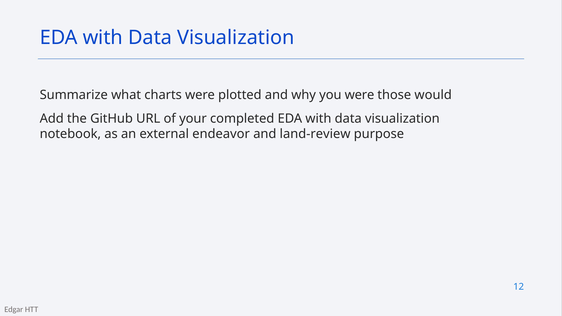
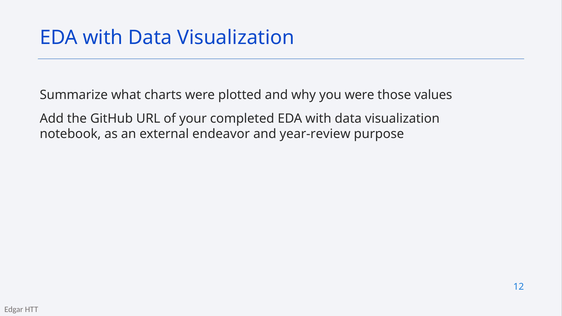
would: would -> values (433, 95)
land-review: land-review -> year-review (315, 134)
